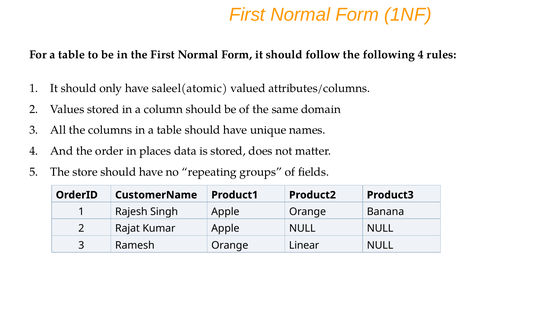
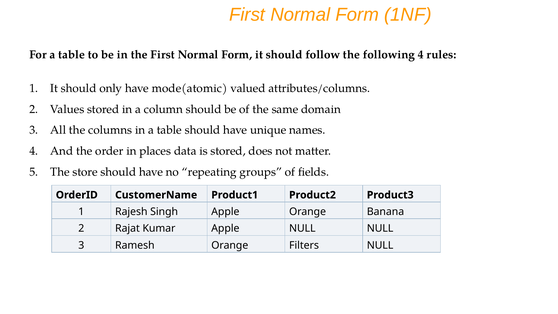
saleel(atomic: saleel(atomic -> mode(atomic (190, 88)
Linear: Linear -> Filters (304, 245)
